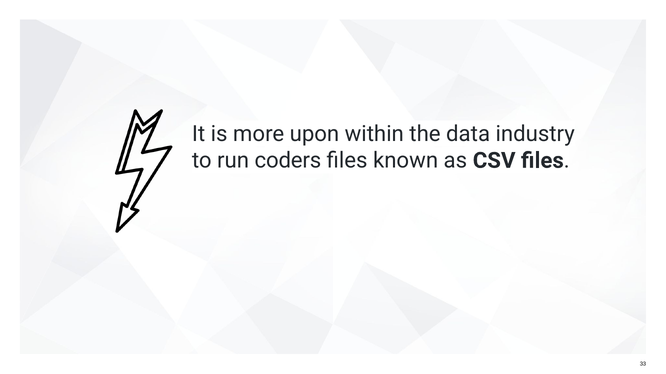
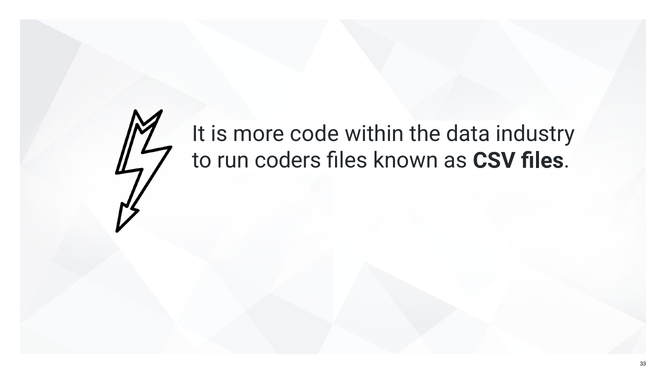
upon: upon -> code (314, 134)
